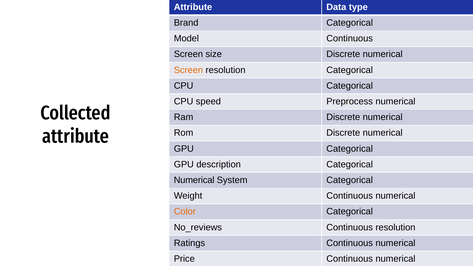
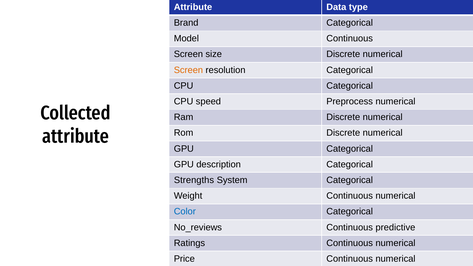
Numerical: Numerical -> Strengths (194, 180)
Color colour: orange -> blue (185, 212)
Continuous resolution: resolution -> predictive (395, 227)
